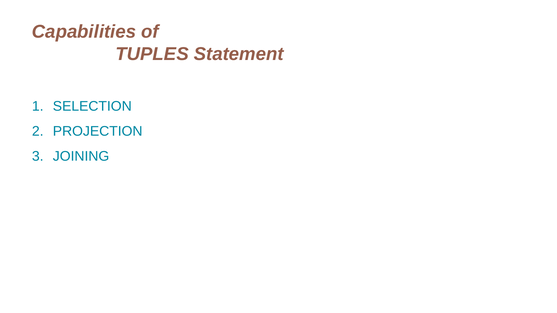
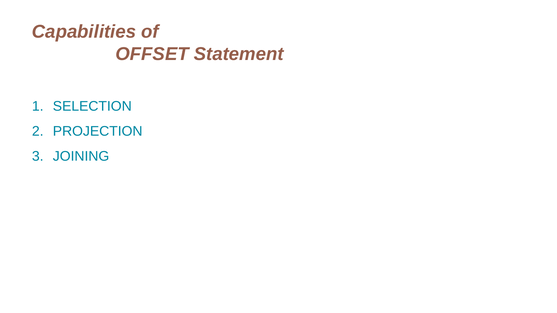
TUPLES: TUPLES -> OFFSET (152, 54)
